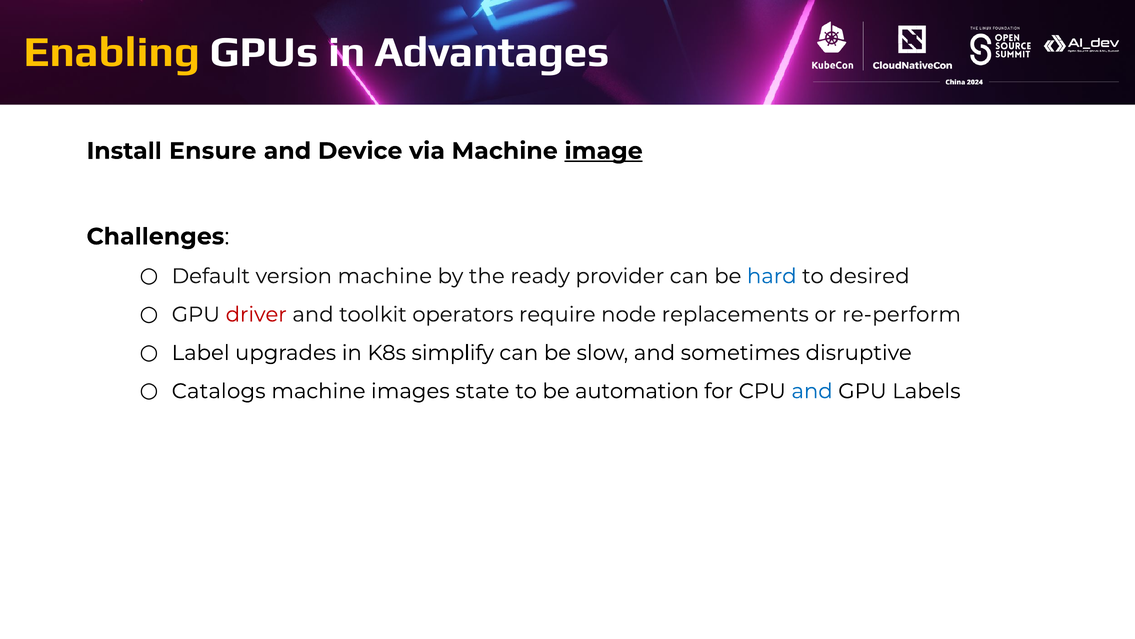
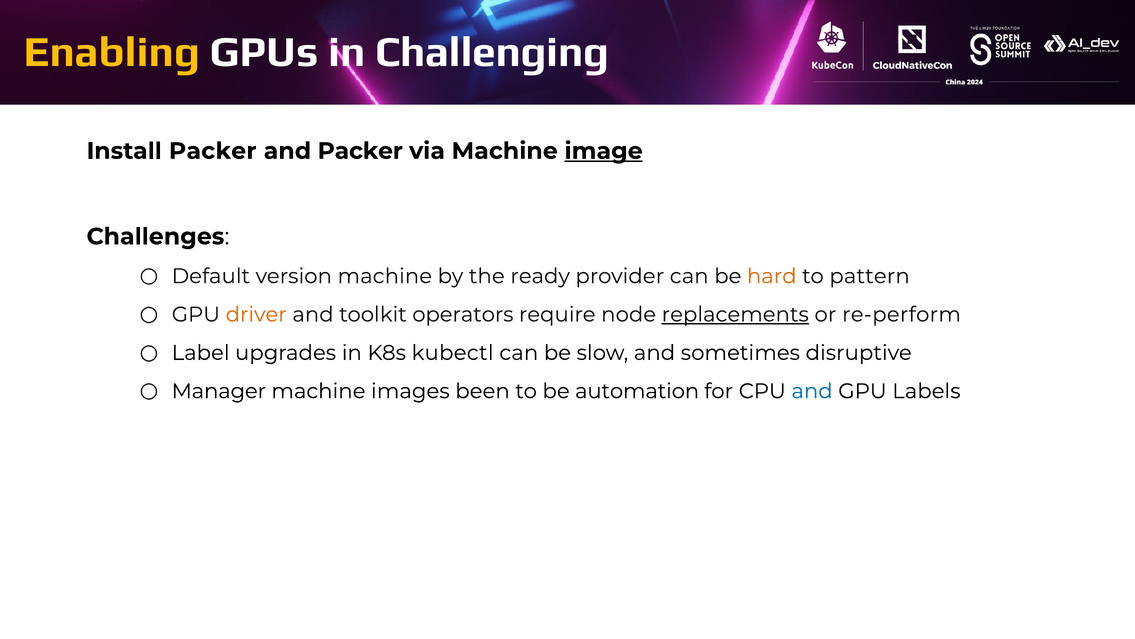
Advantages: Advantages -> Challenging (492, 52)
Install Ensure: Ensure -> Packer (213, 151)
and Device: Device -> Packer (360, 151)
hard colour: blue -> orange (772, 276)
desired: desired -> pattern (870, 276)
driver colour: red -> orange (256, 314)
replacements underline: none -> present (735, 314)
simplify: simplify -> kubectl (453, 353)
Catalogs: Catalogs -> Manager (219, 391)
state: state -> been (483, 391)
